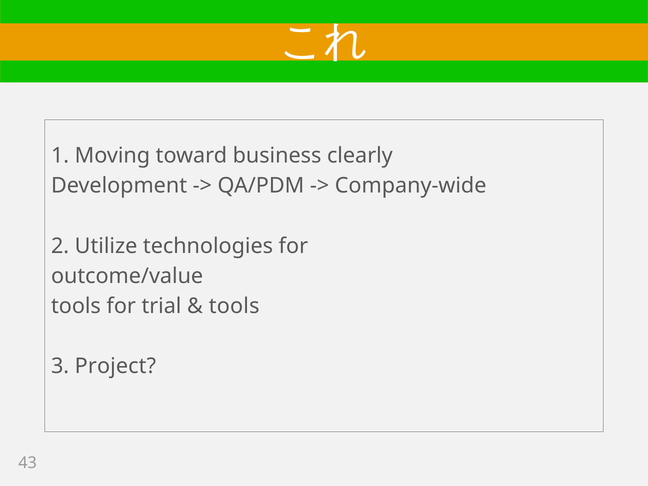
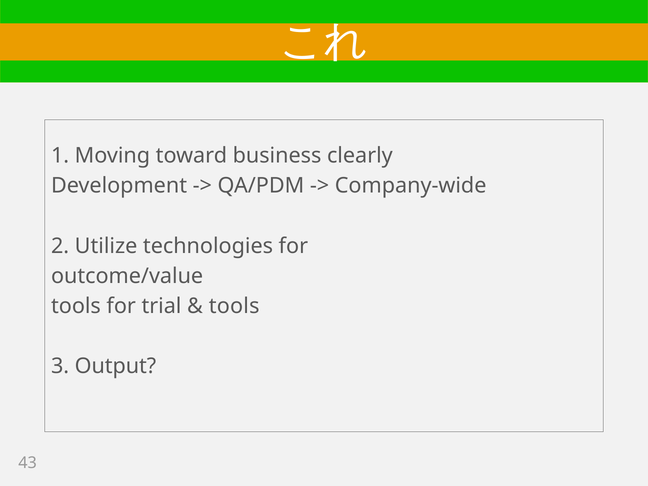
Project: Project -> Output (115, 366)
